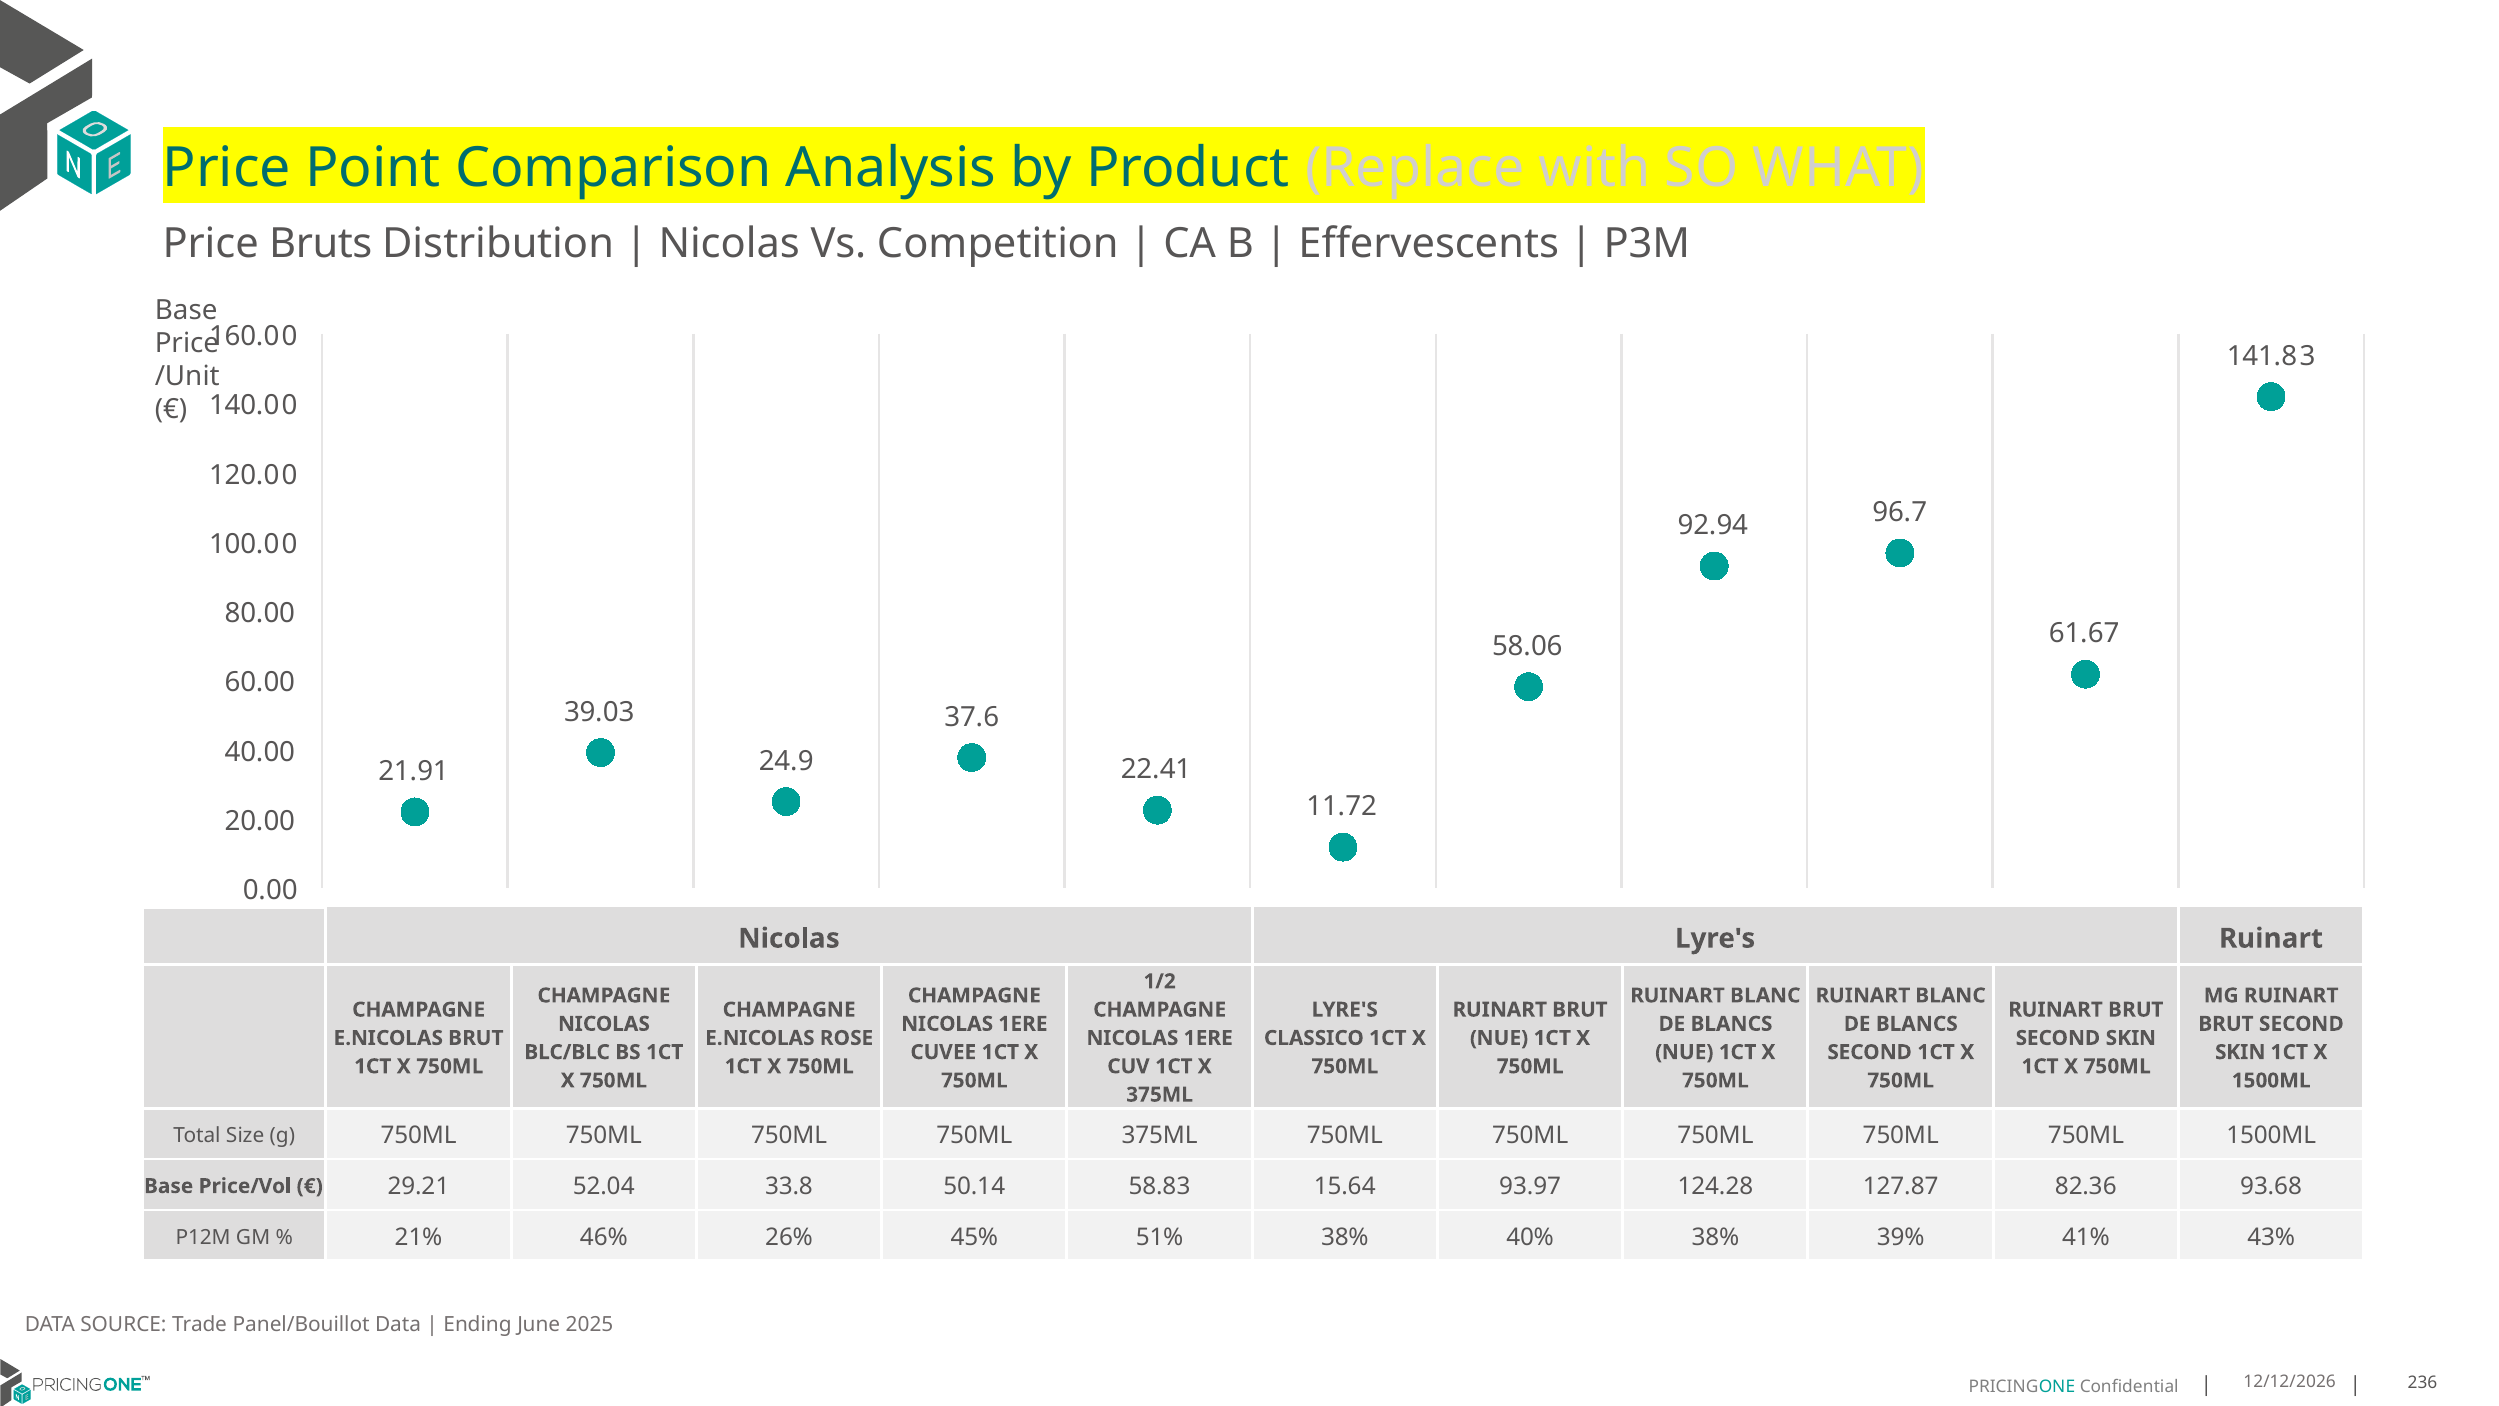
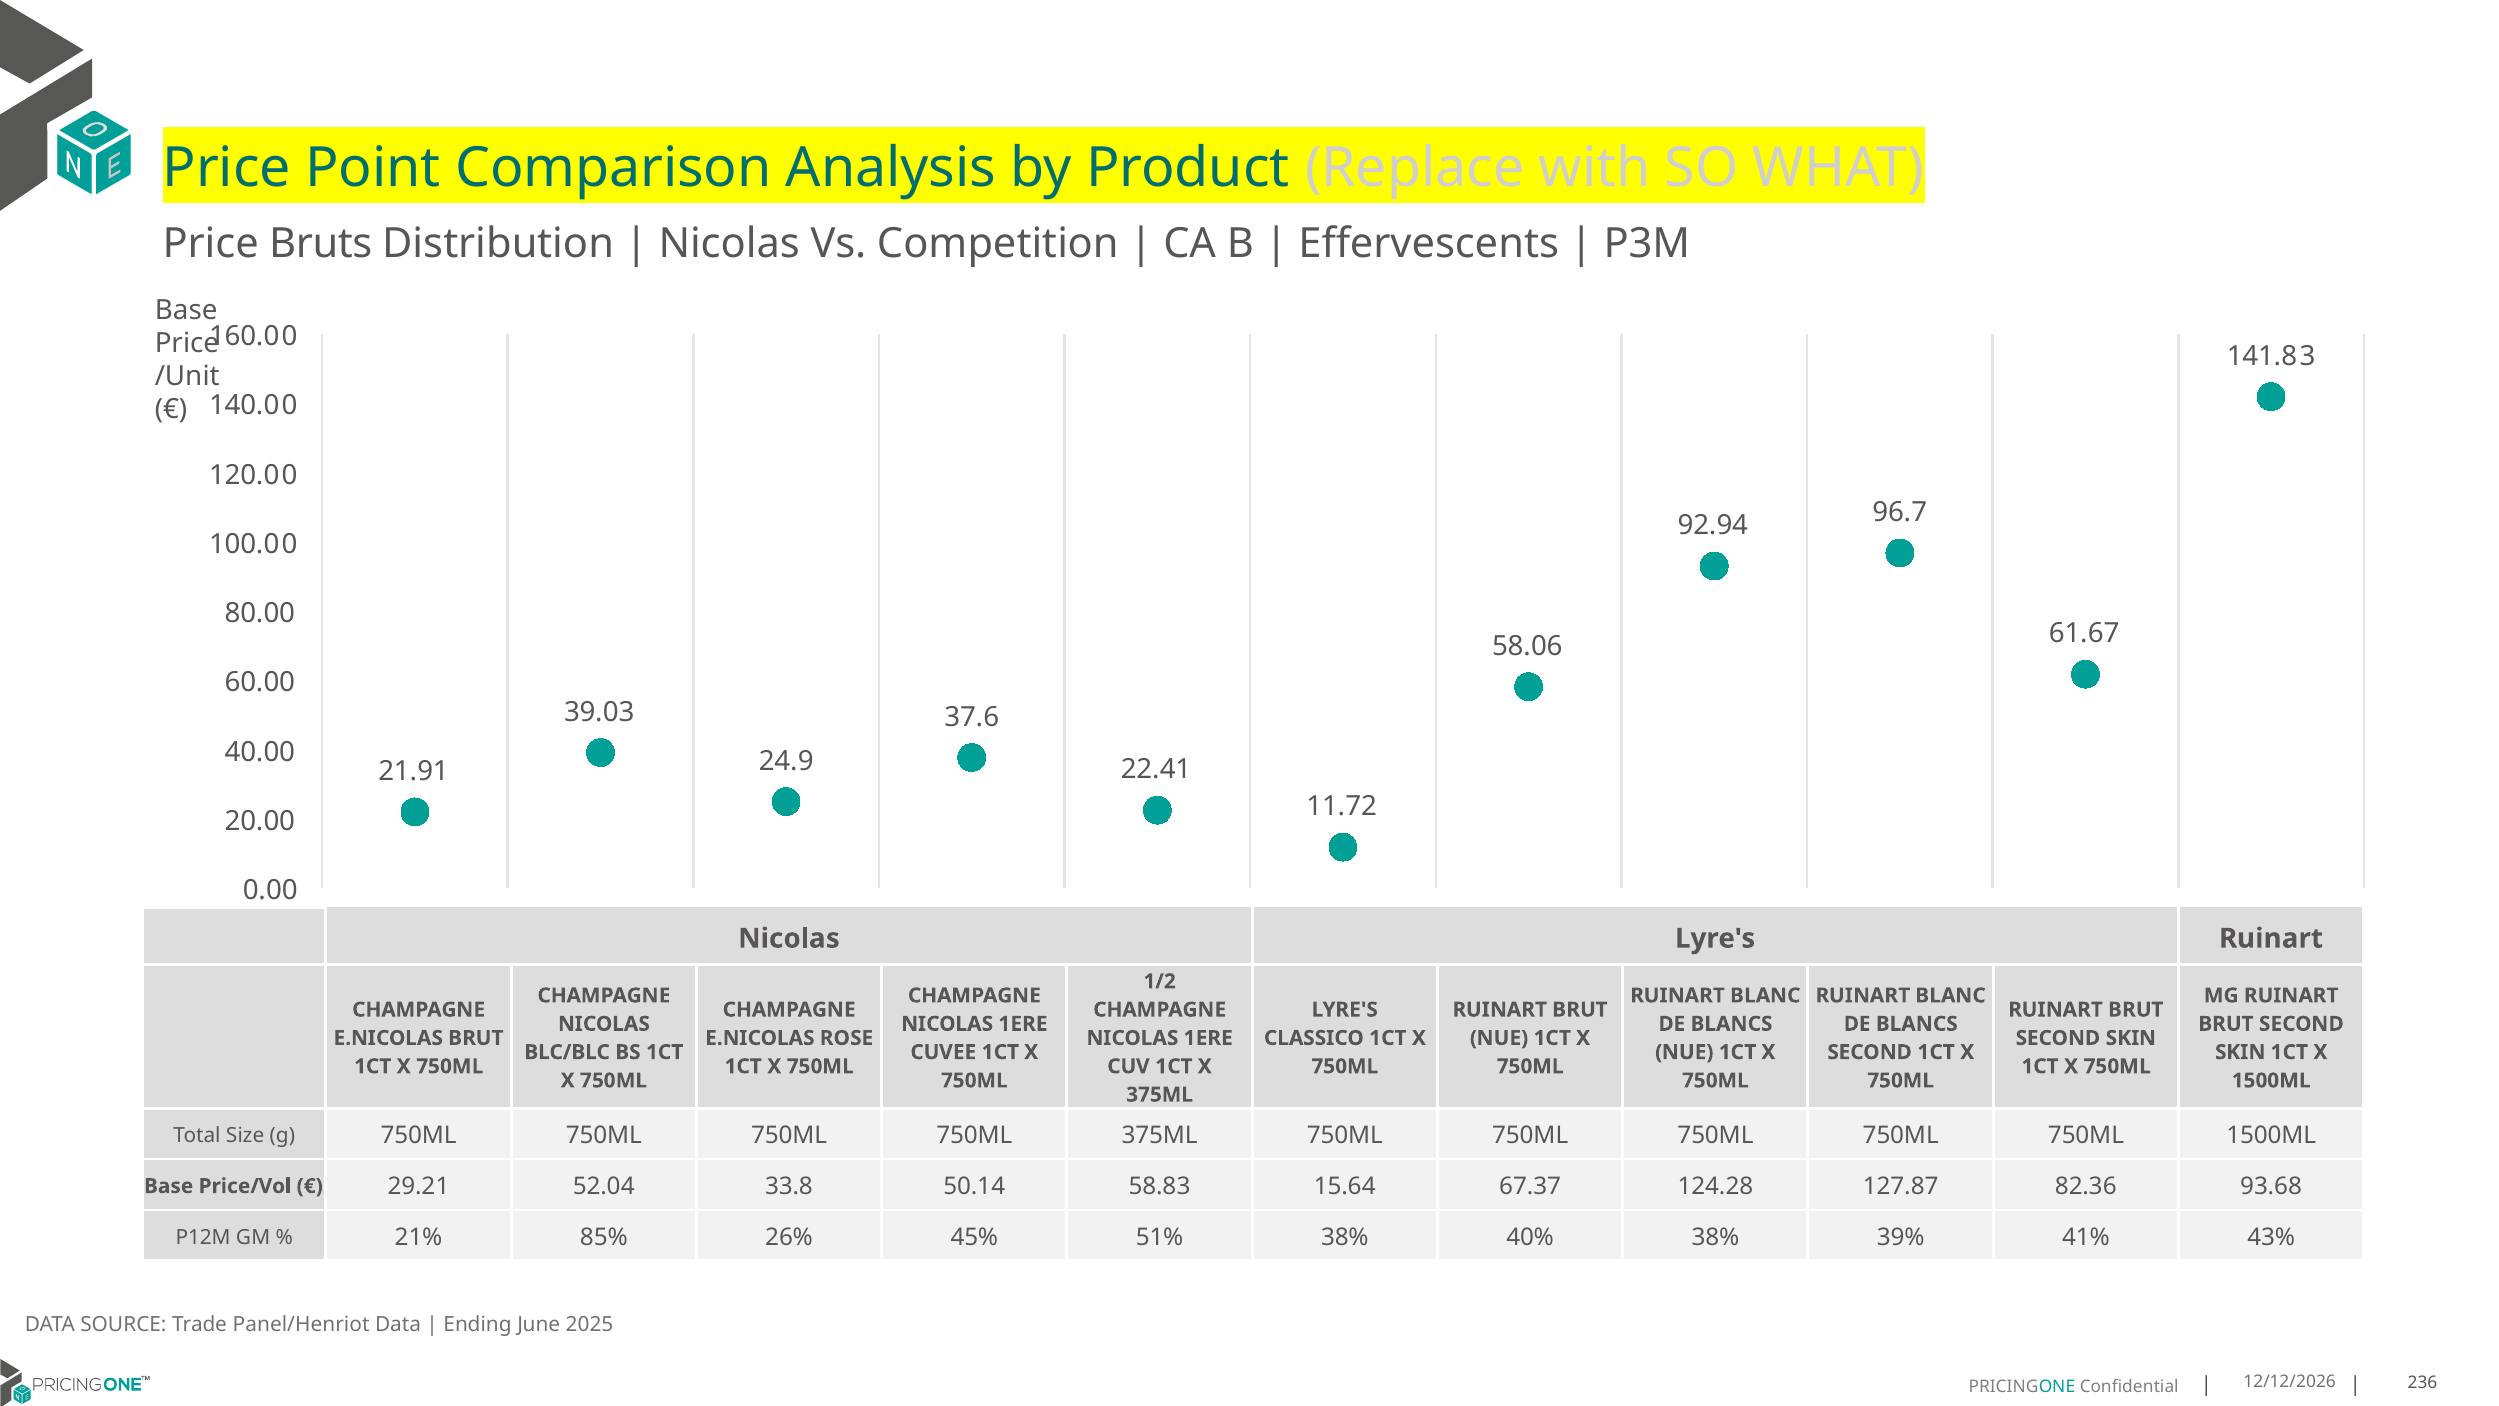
93.97: 93.97 -> 67.37 (1530, 1186)
46%: 46% -> 85% (604, 1237)
Panel/Bouillot: Panel/Bouillot -> Panel/Henriot (301, 1324)
